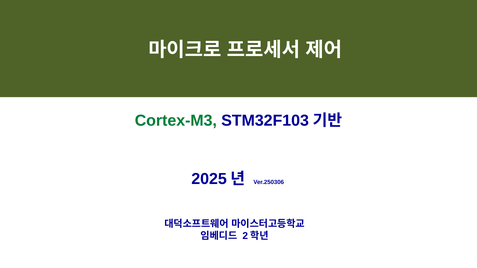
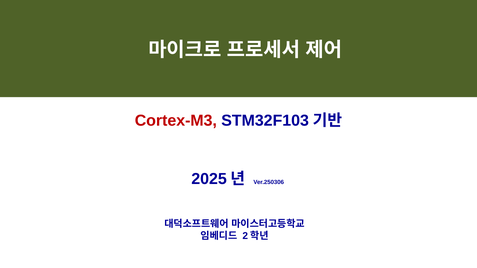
Cortex-M3 colour: green -> red (176, 121)
